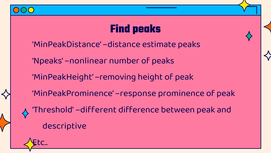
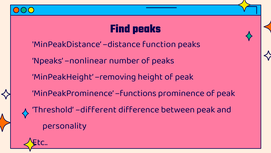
estimate: estimate -> function (159, 44)
response: response -> functions (136, 93)
descriptive: descriptive -> personality (65, 125)
